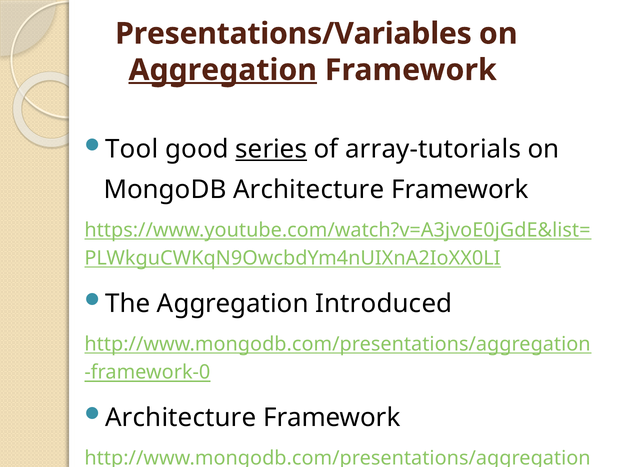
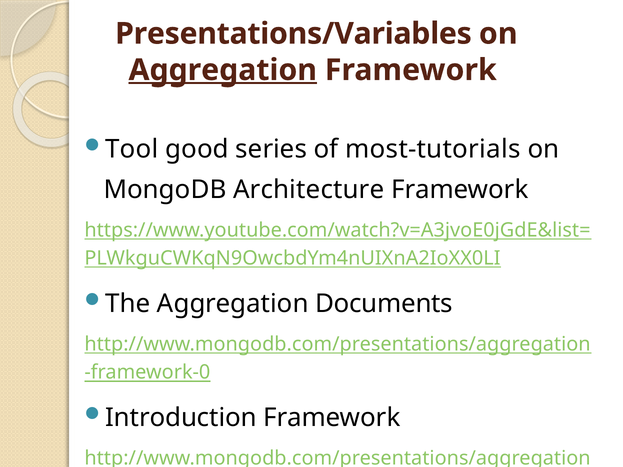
series underline: present -> none (271, 149)
array-tutorials: array-tutorials -> most-tutorials (433, 149)
Introduced: Introduced -> Documents (384, 304)
Architecture: Architecture -> Introduction (181, 418)
